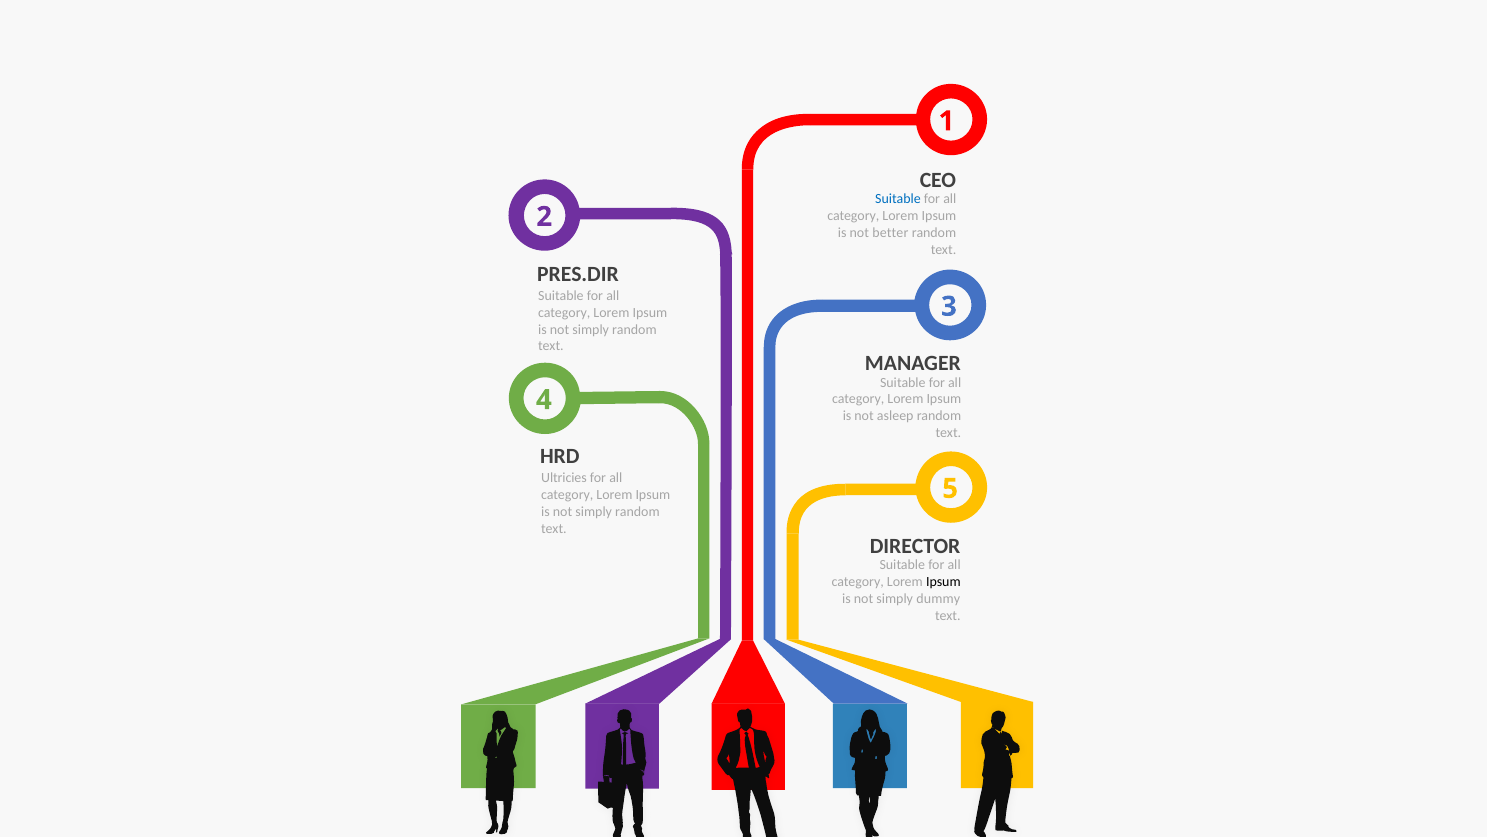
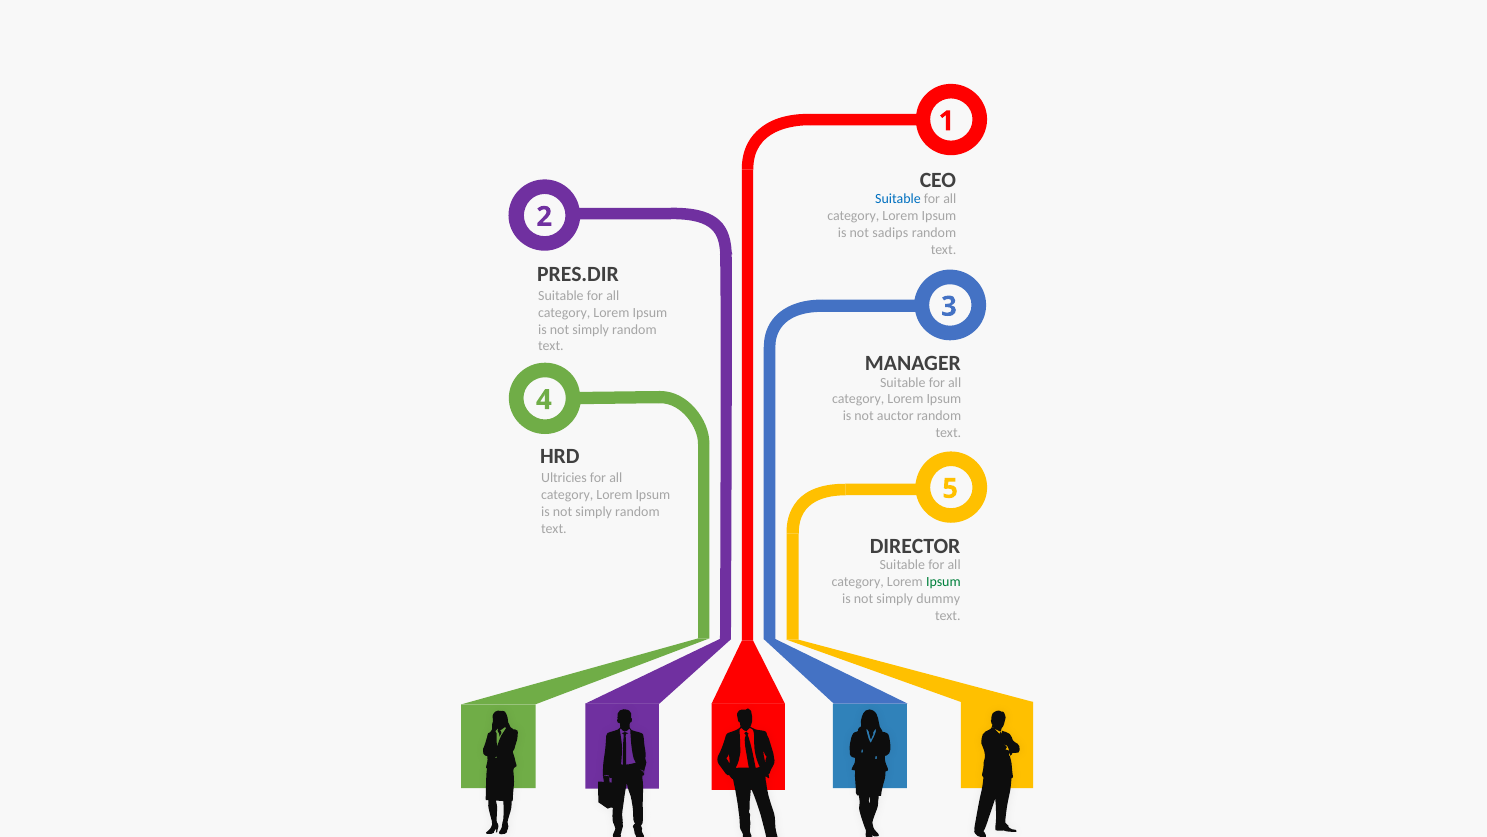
better: better -> sadips (890, 233)
asleep: asleep -> auctor (895, 416)
Ipsum colour: black -> green (943, 582)
